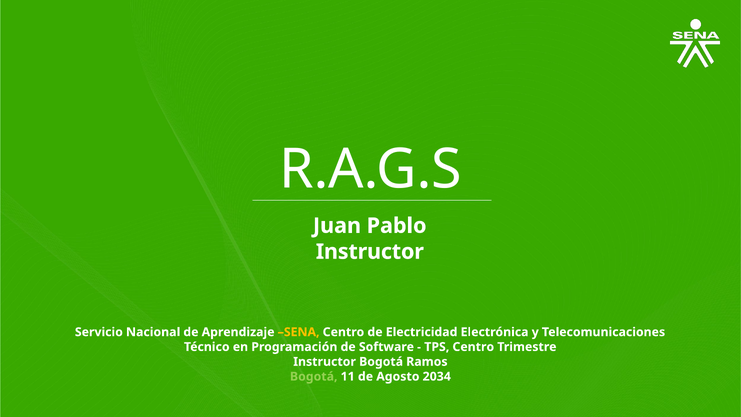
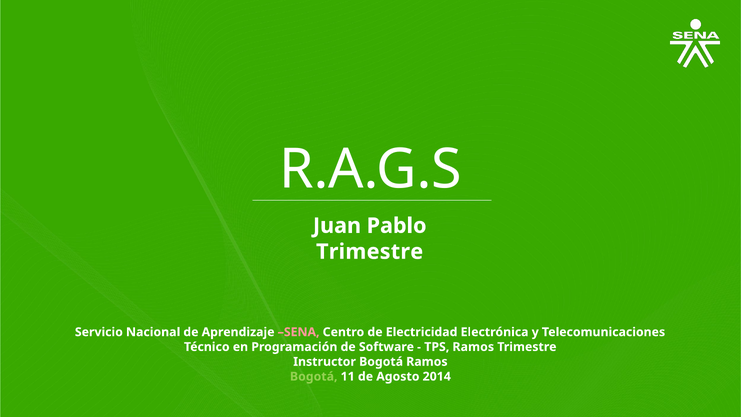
Instructor: Instructor -> Trimestre (370, 252)
SENA colour: yellow -> pink (299, 332)
TPS Centro: Centro -> Ramos (473, 347)
2034: 2034 -> 2014 (437, 376)
